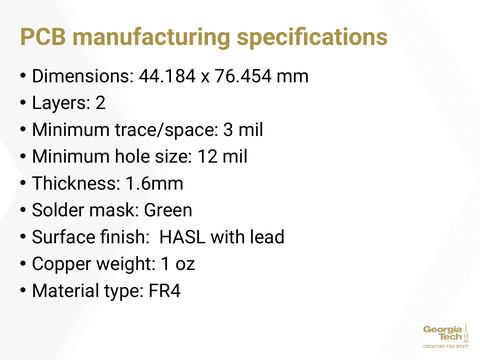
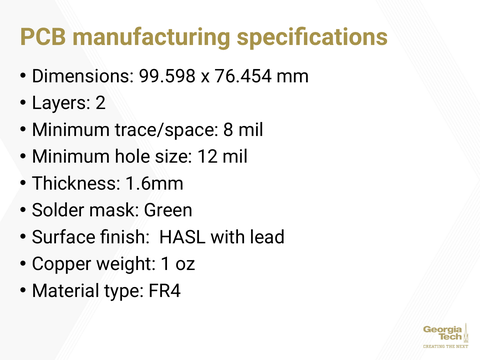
44.184: 44.184 -> 99.598 (167, 76)
3: 3 -> 8 (229, 130)
